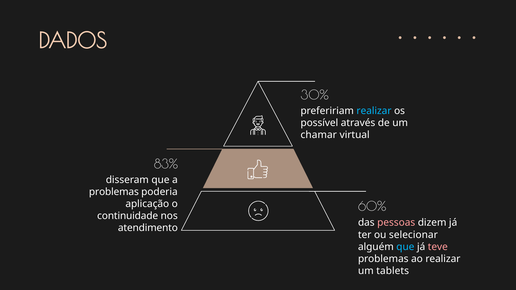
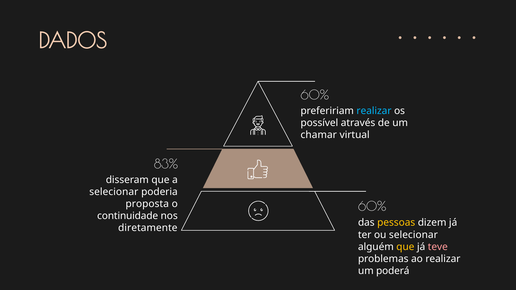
30%: 30% -> 60% (315, 95)
problemas: problemas -> selecionar (114, 192)
aplicação: aplicação -> proposta (147, 204)
pessoas colour: pink -> yellow (396, 223)
atendimento: atendimento -> diretamente (148, 228)
que colour: light blue -> yellow (405, 247)
tablets: tablets -> poderá (393, 271)
